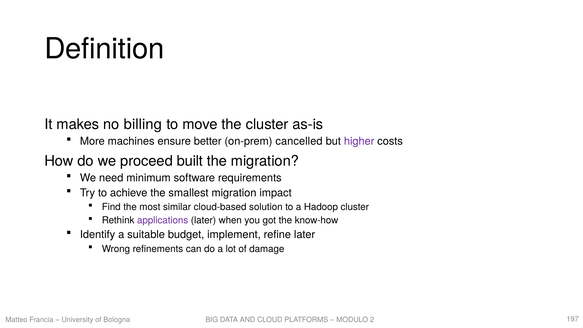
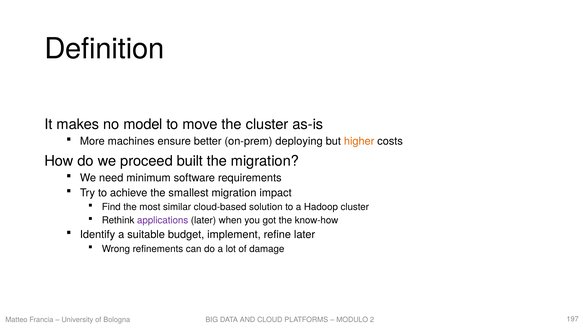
billing: billing -> model (143, 124)
cancelled: cancelled -> deploying (299, 141)
higher colour: purple -> orange (359, 141)
